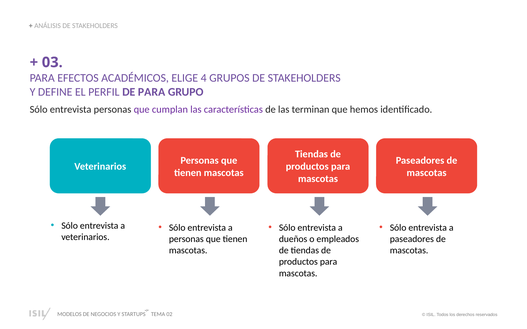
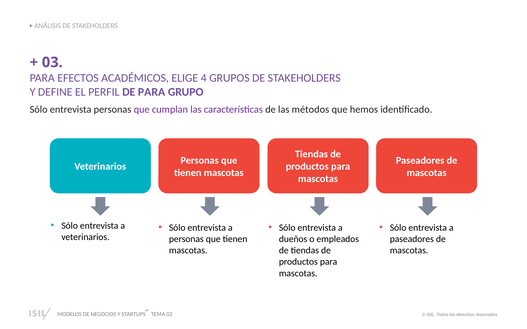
terminan: terminan -> métodos (310, 110)
